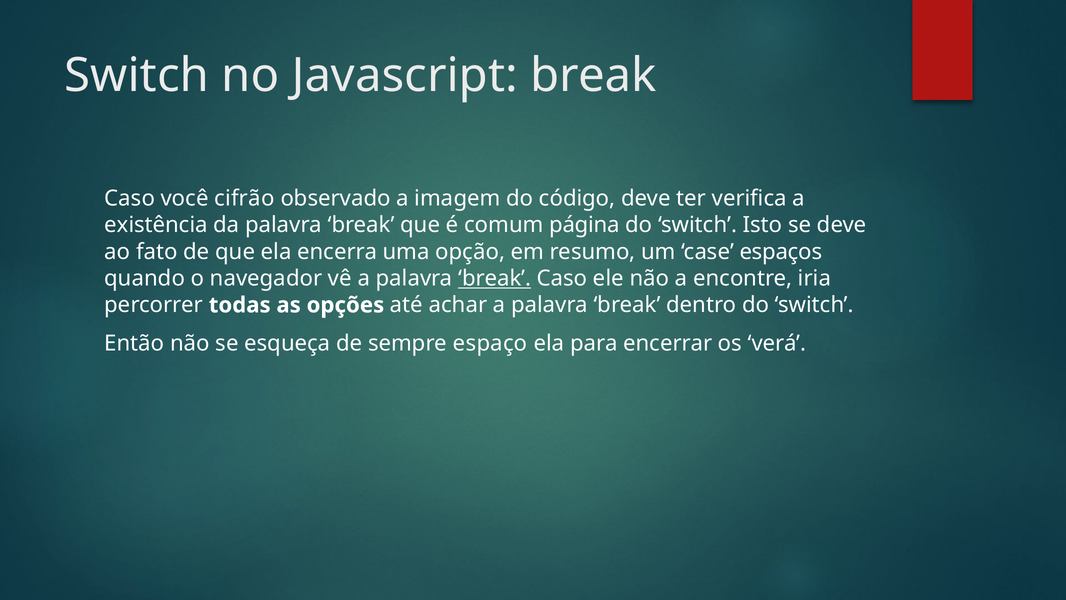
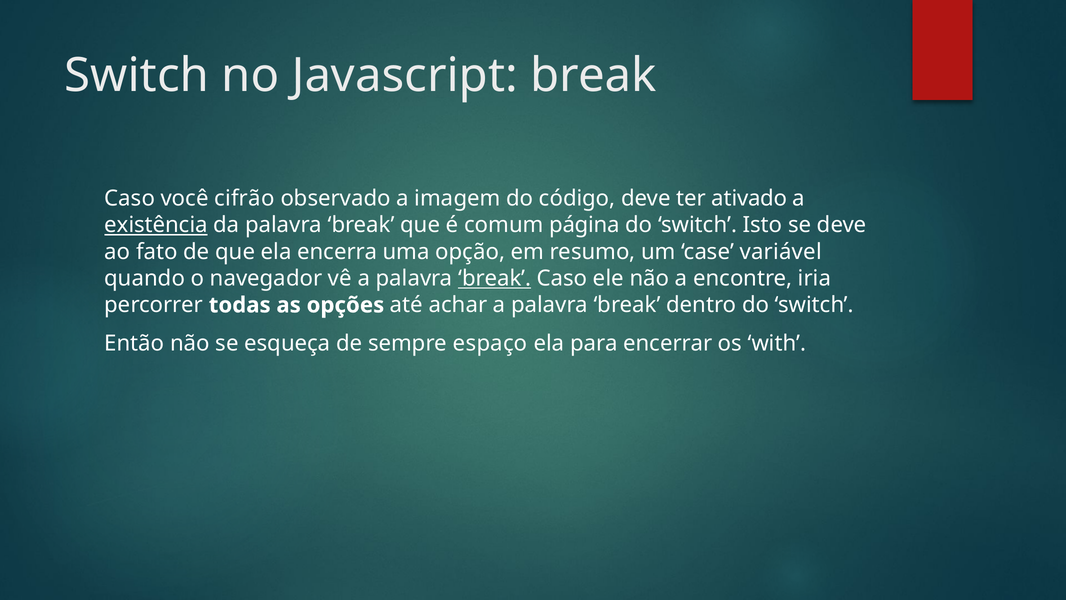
verifica: verifica -> ativado (749, 198)
existência underline: none -> present (156, 225)
espaços: espaços -> variável (781, 252)
verá: verá -> with (777, 343)
